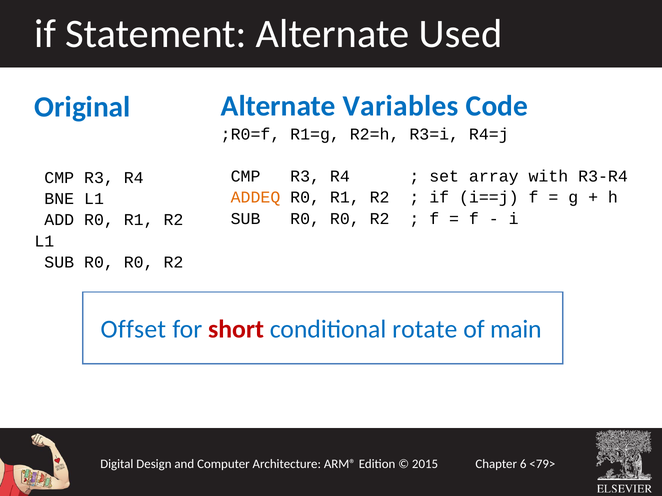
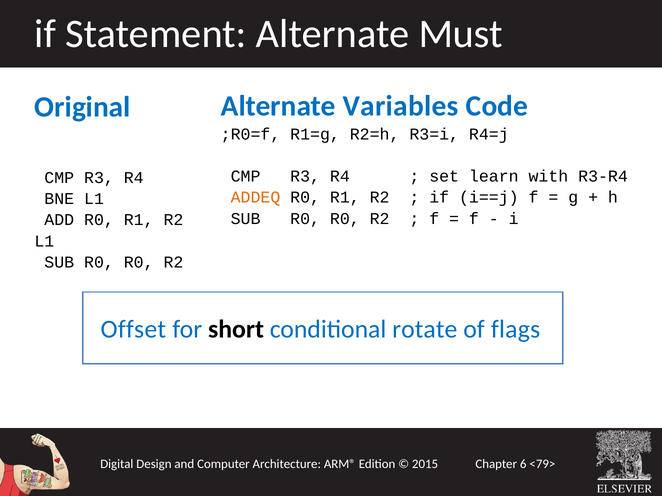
Used: Used -> Must (461, 34)
array: array -> learn (494, 177)
short colour: red -> black (236, 330)
main: main -> flags (516, 330)
